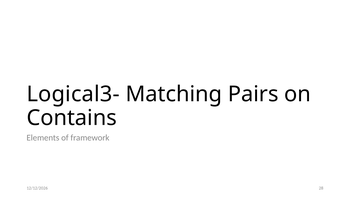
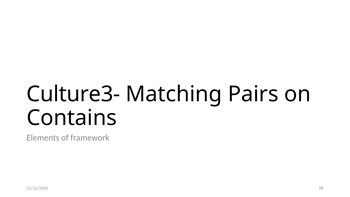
Logical3-: Logical3- -> Culture3- (73, 94)
